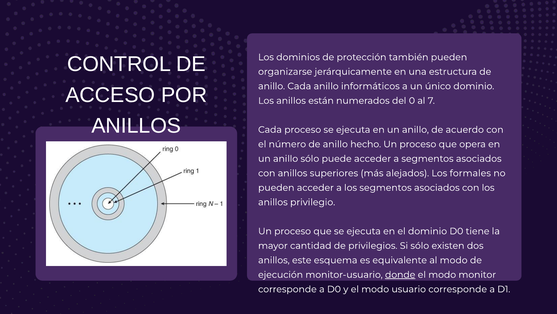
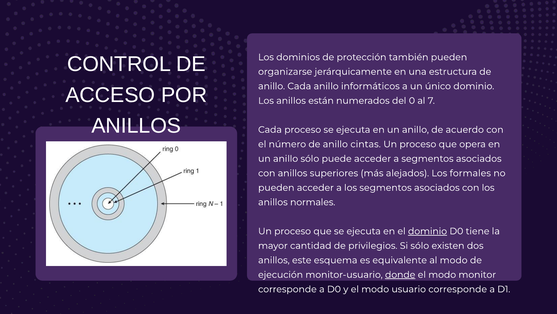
hecho: hecho -> cintas (366, 144)
privilegio: privilegio -> normales (313, 202)
dominio underline: none -> present (428, 231)
